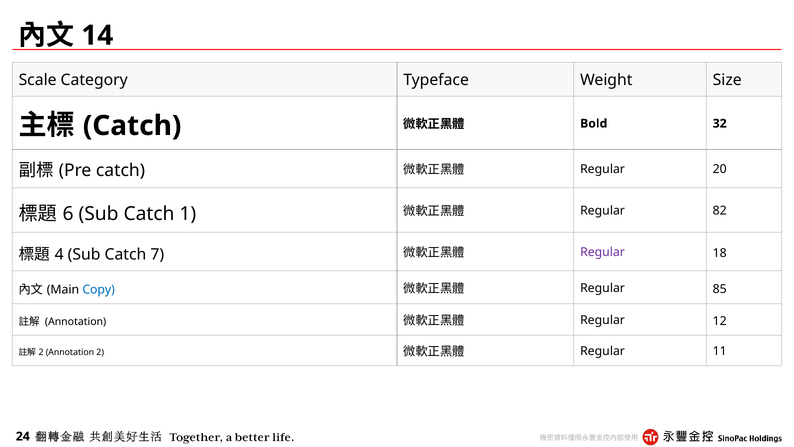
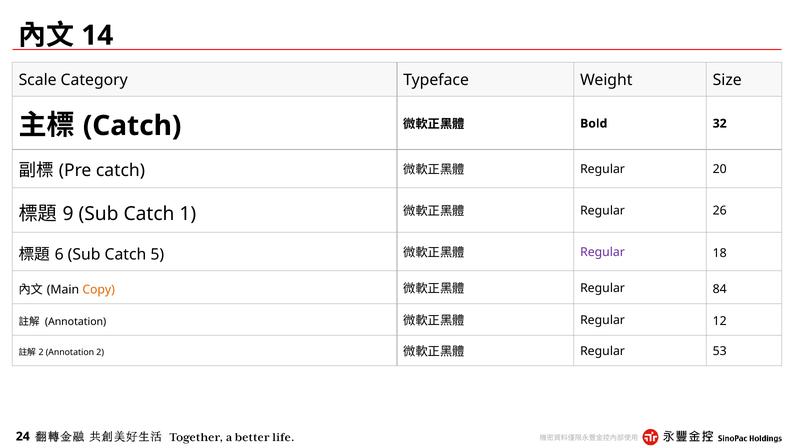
6: 6 -> 9 (68, 214)
82: 82 -> 26 (720, 210)
4: 4 -> 6 (59, 254)
7: 7 -> 5 (157, 254)
Copy colour: blue -> orange (99, 290)
85: 85 -> 84 (720, 289)
11: 11 -> 53 (720, 351)
